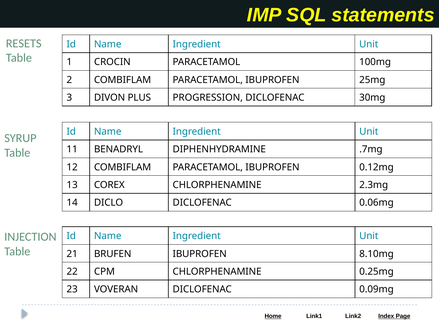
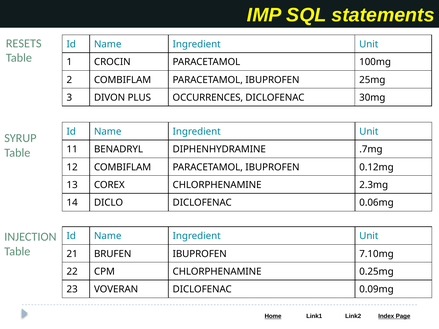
PROGRESSION: PROGRESSION -> OCCURRENCES (208, 98)
8.10mg: 8.10mg -> 7.10mg (377, 254)
